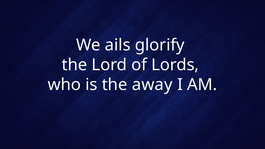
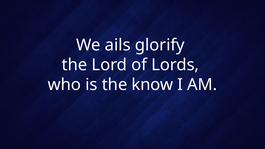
away: away -> know (152, 85)
